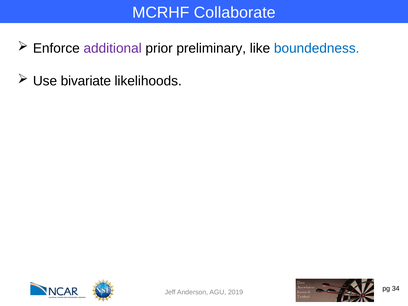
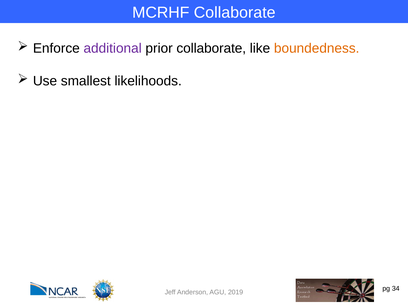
prior preliminary: preliminary -> collaborate (211, 49)
boundedness colour: blue -> orange (317, 49)
bivariate: bivariate -> smallest (86, 81)
